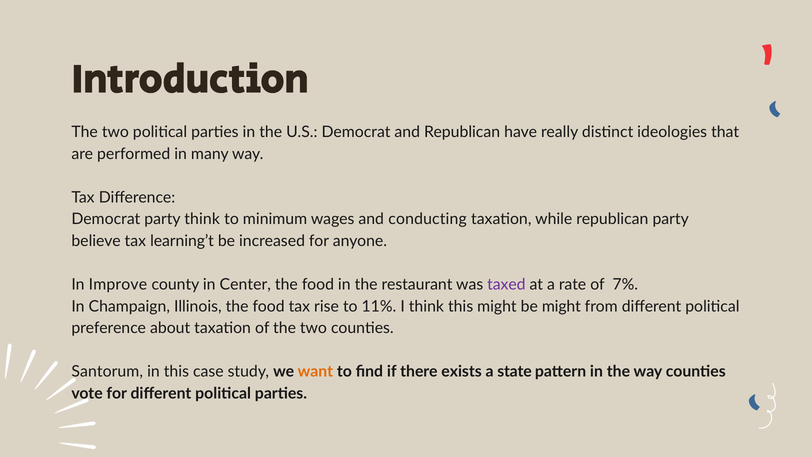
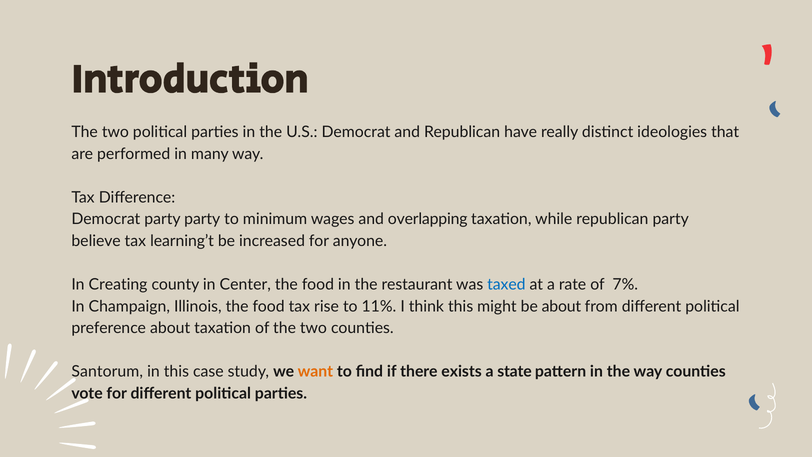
party think: think -> party (202, 219)
conducting: conducting -> overlapping (428, 219)
Improve: Improve -> Creating (118, 284)
taxed colour: purple -> blue (506, 284)
be might: might -> about (561, 306)
